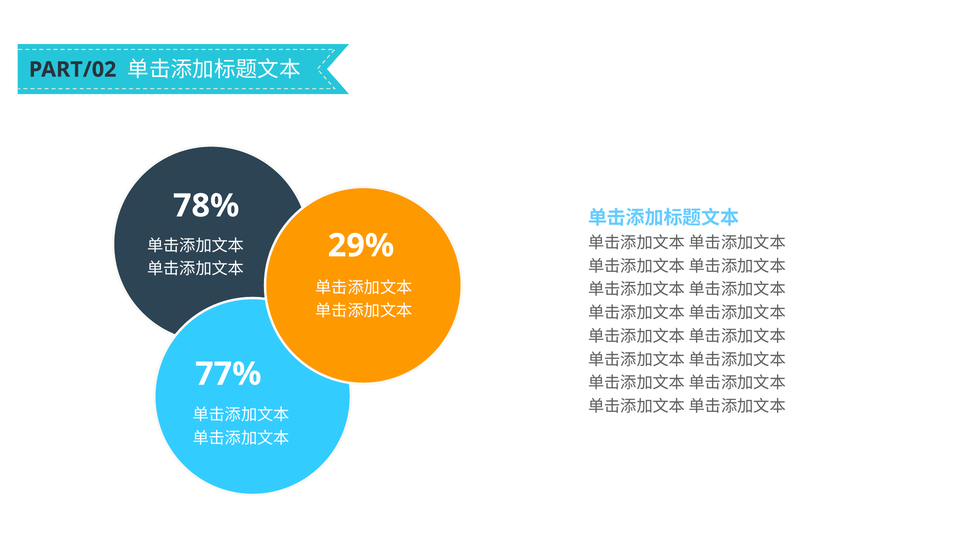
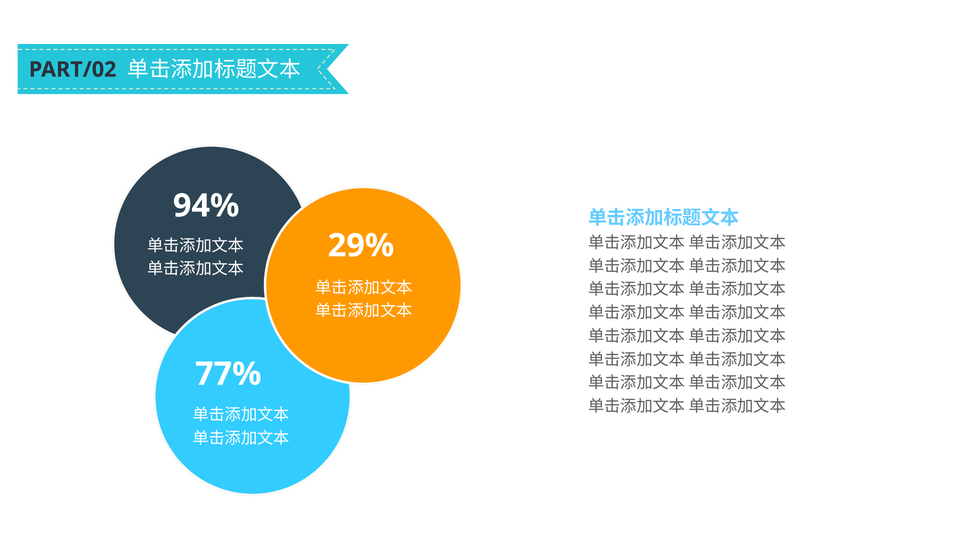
78%: 78% -> 94% (206, 206)
